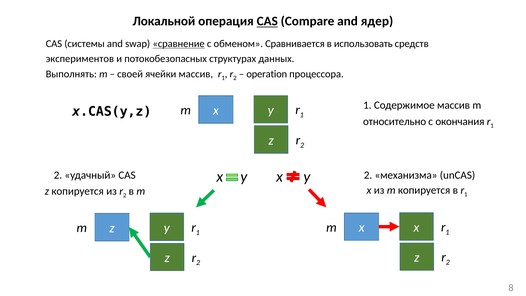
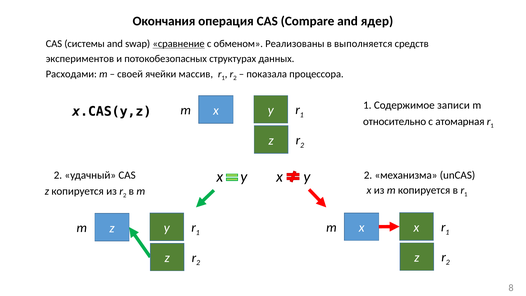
Локальной: Локальной -> Окончания (164, 21)
CAS underline: present -> none (267, 21)
Сравнивается: Сравнивается -> Реализованы (295, 44)
использовать: использовать -> выполняется (363, 44)
Выполнять: Выполнять -> Расходами (71, 74)
operation: operation -> показала (267, 74)
Содержимое массив: массив -> записи (453, 105)
окончания: окончания -> атомарная (460, 121)
